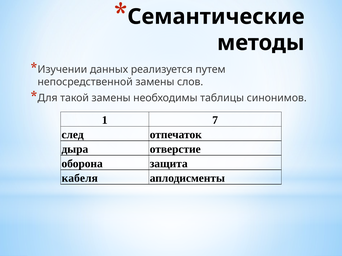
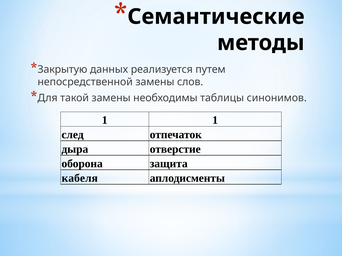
Изучении: Изучении -> Закрытую (62, 70)
1 7: 7 -> 1 (215, 120)
